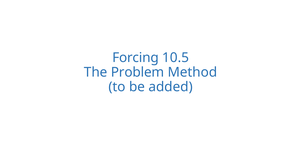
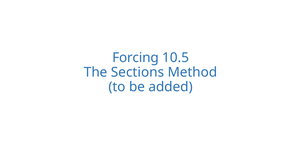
Problem: Problem -> Sections (138, 72)
